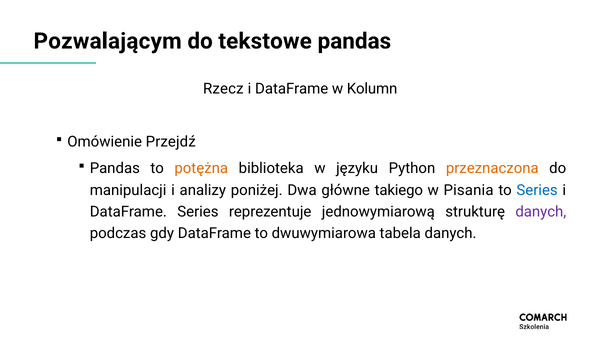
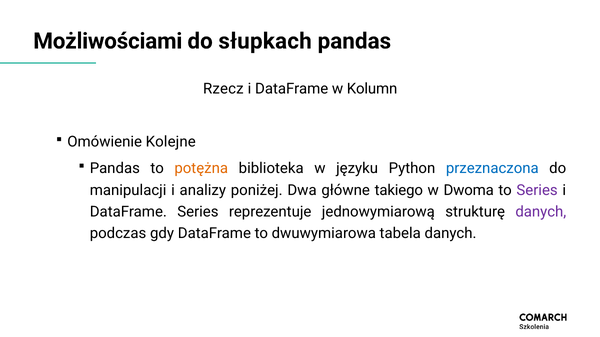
Pozwalającym: Pozwalającym -> Możliwościami (108, 41)
tekstowe: tekstowe -> słupkach (265, 41)
Przejdź: Przejdź -> Kolejne (171, 142)
przeznaczona colour: orange -> blue (492, 169)
Pisania: Pisania -> Dwoma (469, 190)
Series colour: blue -> purple (537, 190)
